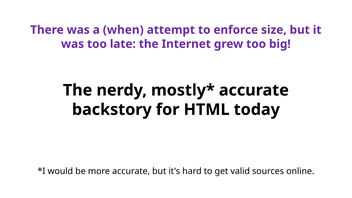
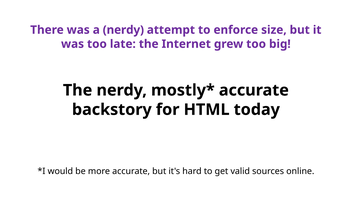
a when: when -> nerdy (123, 30)
